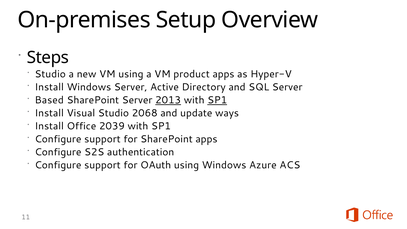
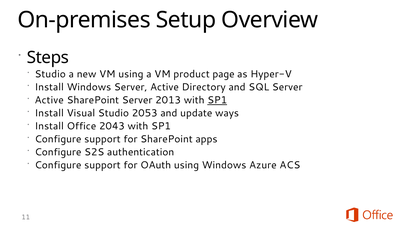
product apps: apps -> page (224, 74)
Based: Based -> Active (49, 100)
2013 underline: present -> none (168, 100)
2068: 2068 -> 2053 (145, 113)
2039: 2039 -> 2043 (112, 126)
